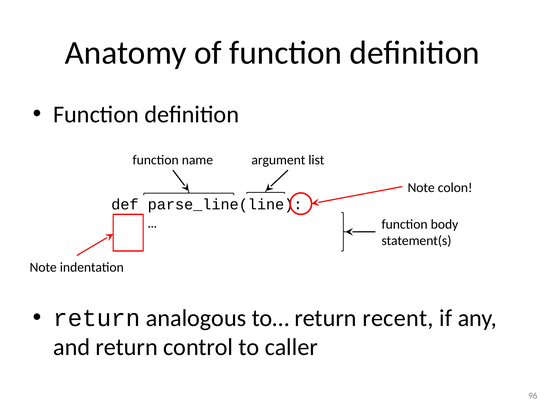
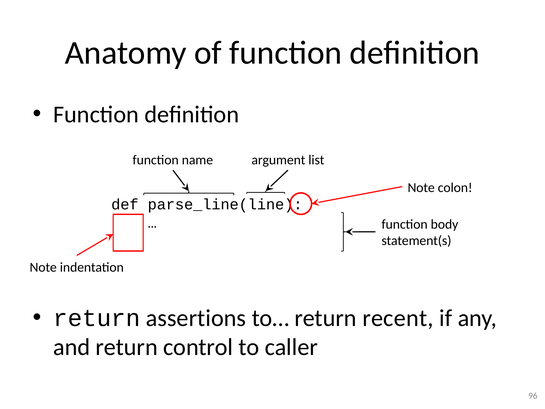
analogous: analogous -> assertions (196, 318)
